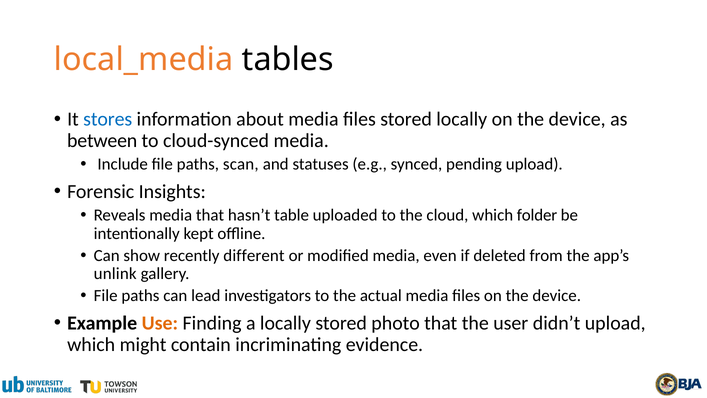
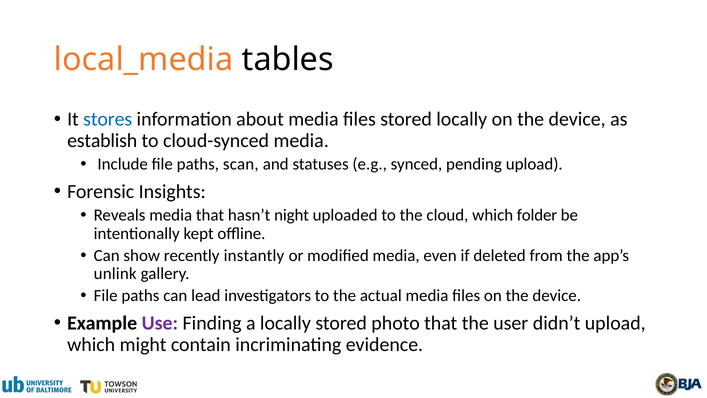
between: between -> establish (102, 141)
table: table -> night (292, 215)
different: different -> instantly (254, 255)
Use colour: orange -> purple (160, 323)
